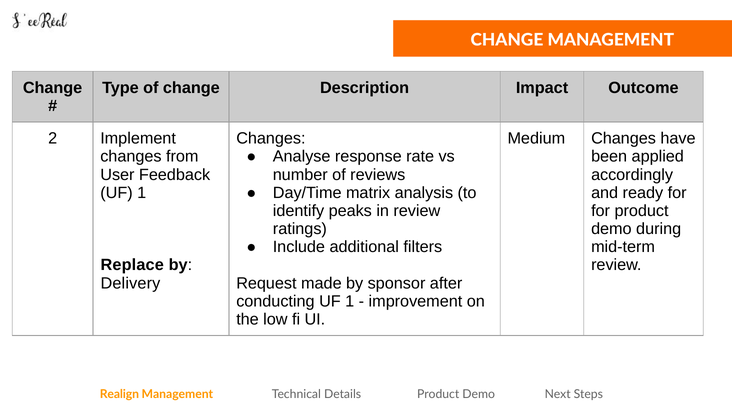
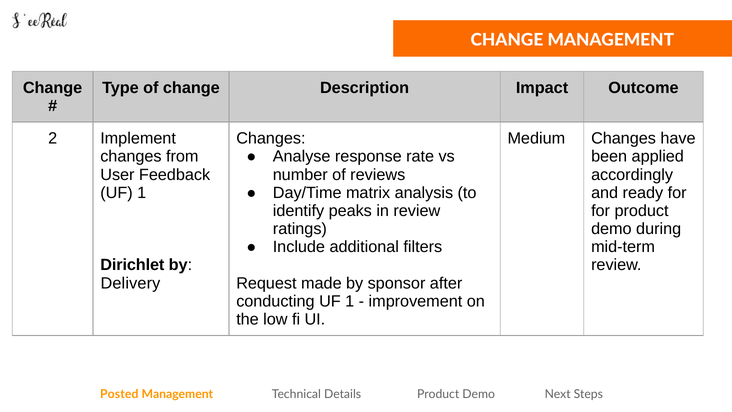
Replace: Replace -> Dirichlet (132, 265)
Realign: Realign -> Posted (119, 394)
